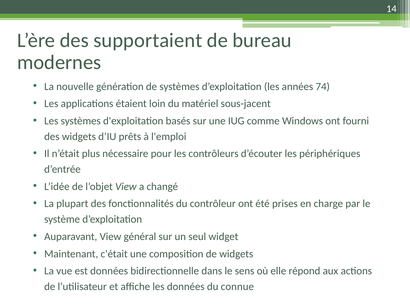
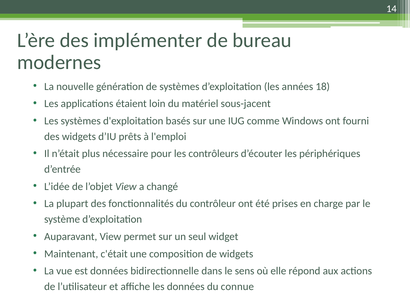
supportaient: supportaient -> implémenter (148, 40)
74: 74 -> 18 (323, 87)
général: général -> permet (140, 237)
